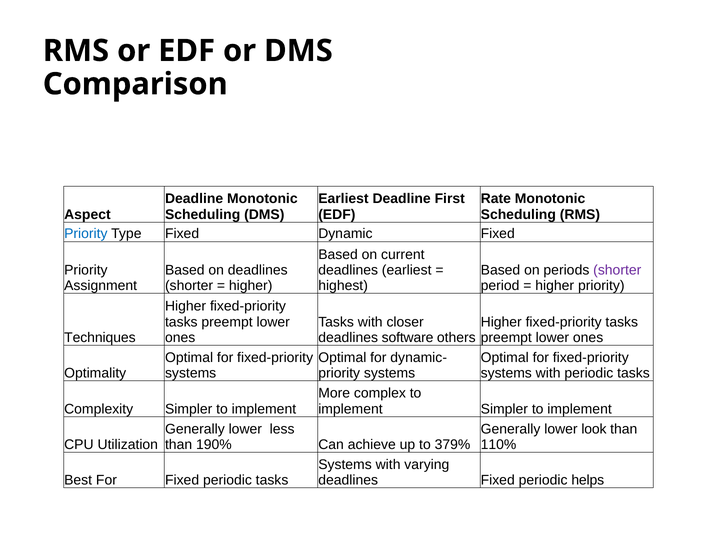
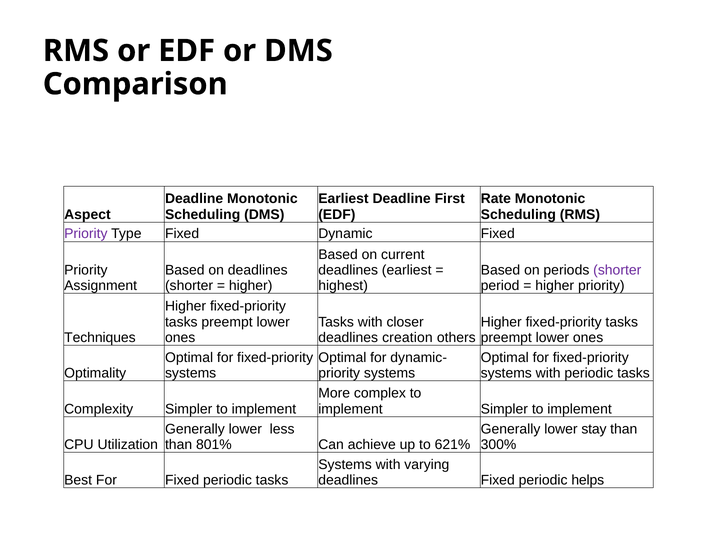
Priority colour: blue -> purple (86, 234)
software: software -> creation (407, 337)
look: look -> stay (594, 429)
190%: 190% -> 801% (214, 444)
379%: 379% -> 621% (452, 444)
110%: 110% -> 300% (499, 444)
